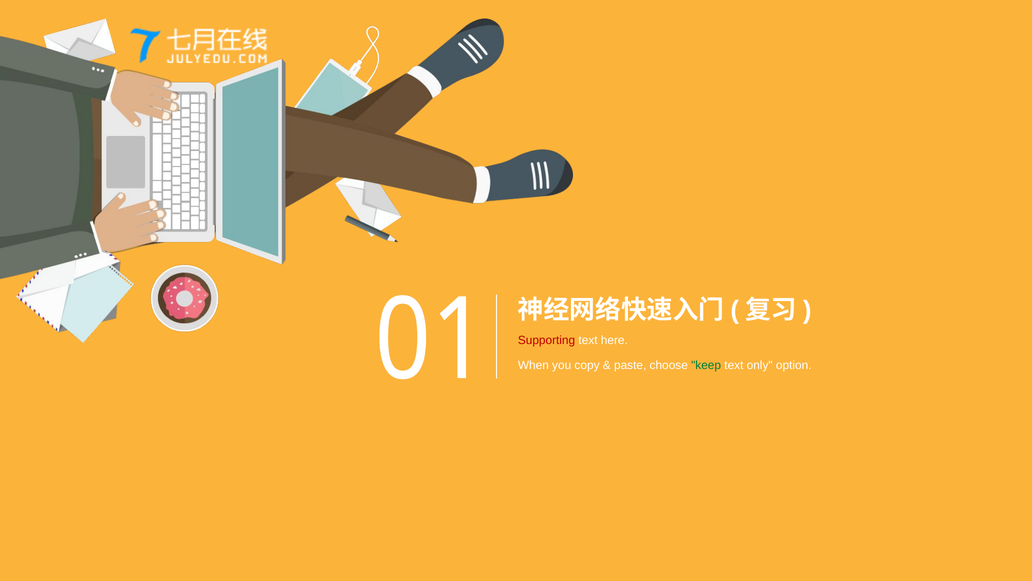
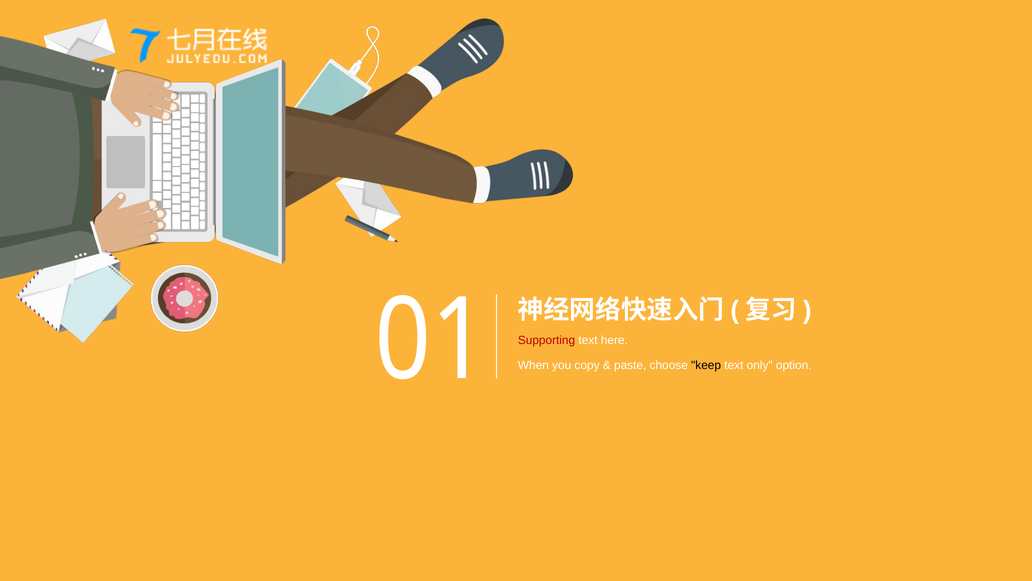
keep colour: green -> black (706, 365)
